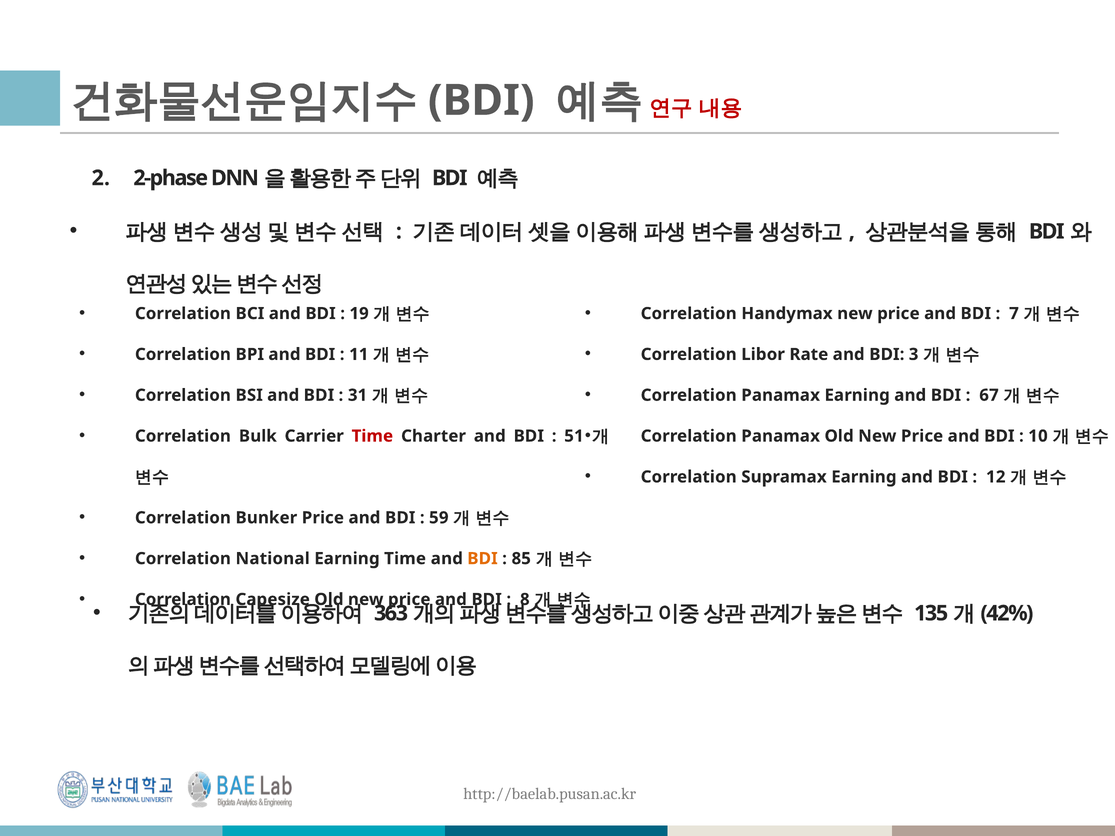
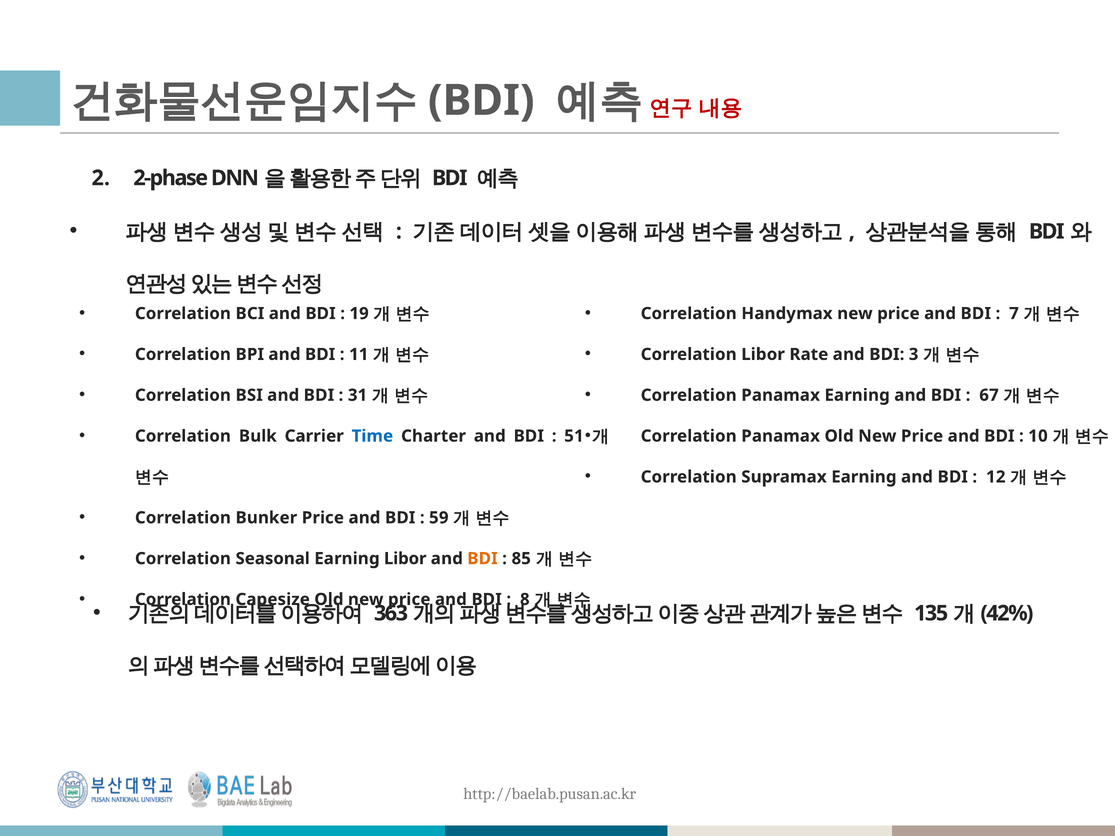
Time colour: red -> blue (372, 436)
National: National -> Seasonal (273, 559)
Earning Time: Time -> Libor (405, 559)
